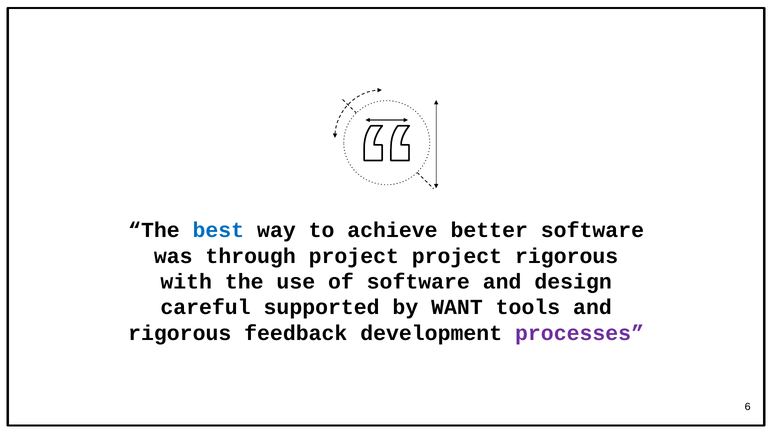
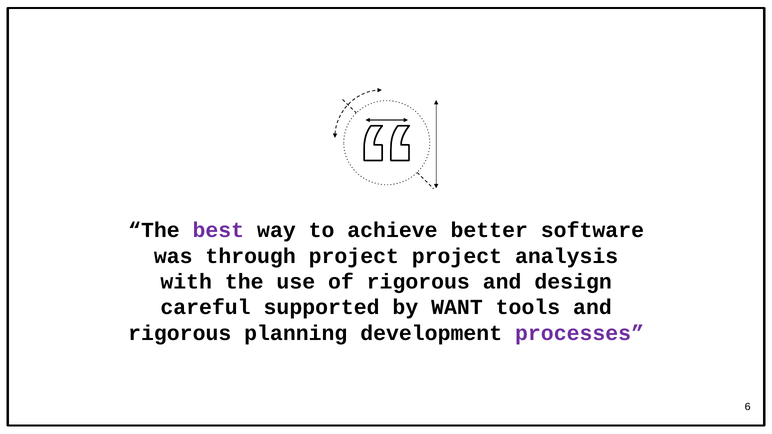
best colour: blue -> purple (218, 230)
project rigorous: rigorous -> analysis (567, 256)
of software: software -> rigorous (418, 282)
feedback: feedback -> planning (296, 333)
